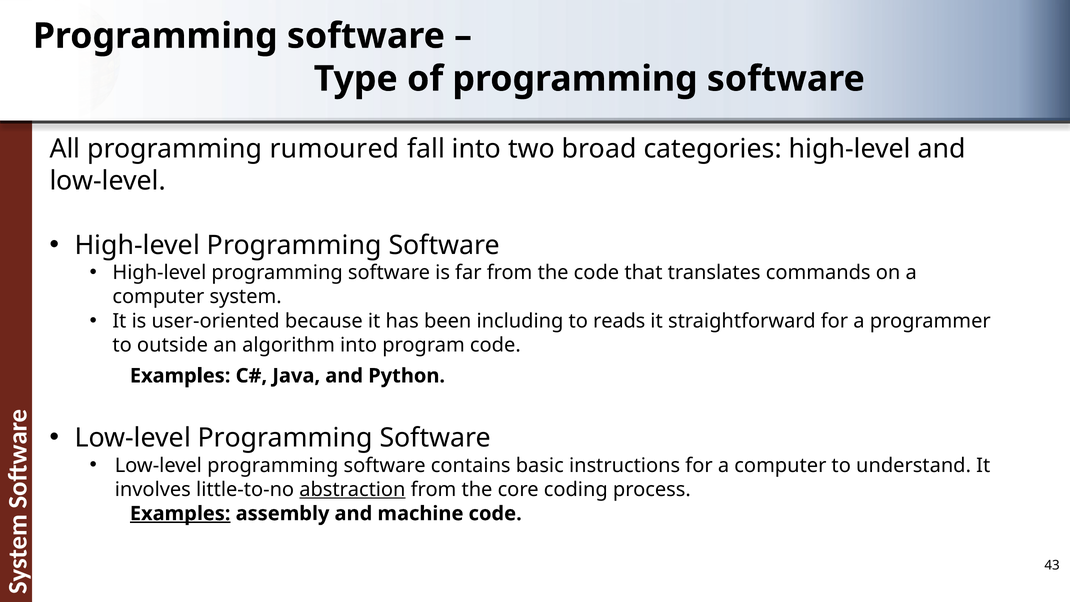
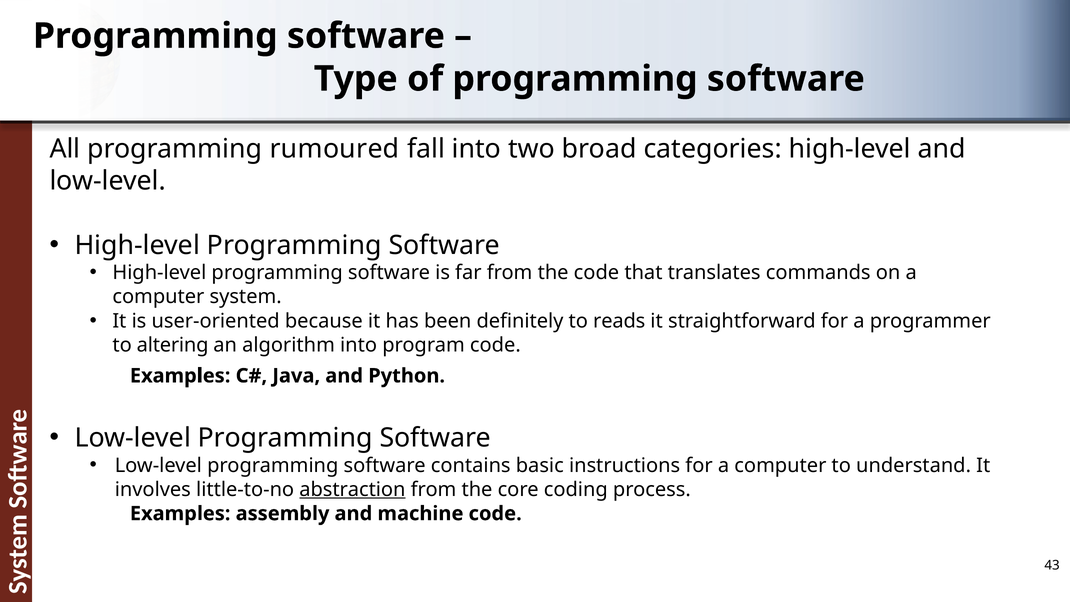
including: including -> definitely (520, 321)
outside: outside -> altering (173, 345)
Examples underline: present -> none (180, 513)
